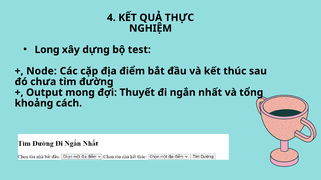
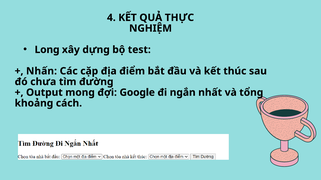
Node: Node -> Nhấn (42, 71)
Thuyết: Thuyết -> Google (137, 93)
